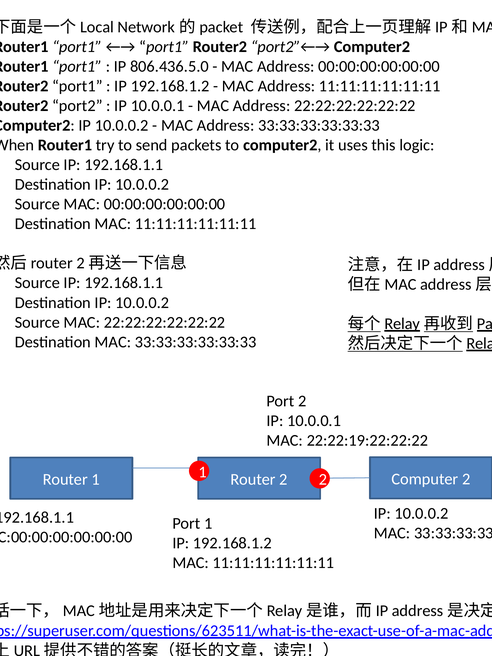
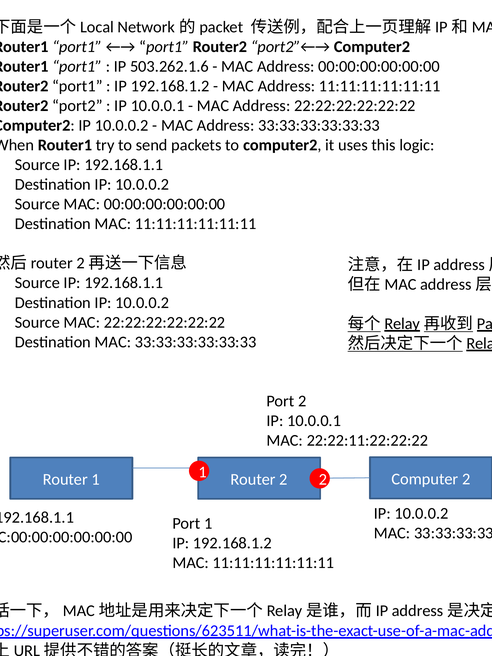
806.436.5.0: 806.436.5.0 -> 503.262.1.6 (169, 66)
22:22:19:22:22:22: 22:22:19:22:22:22 -> 22:22:11:22:22:22 (367, 441)
